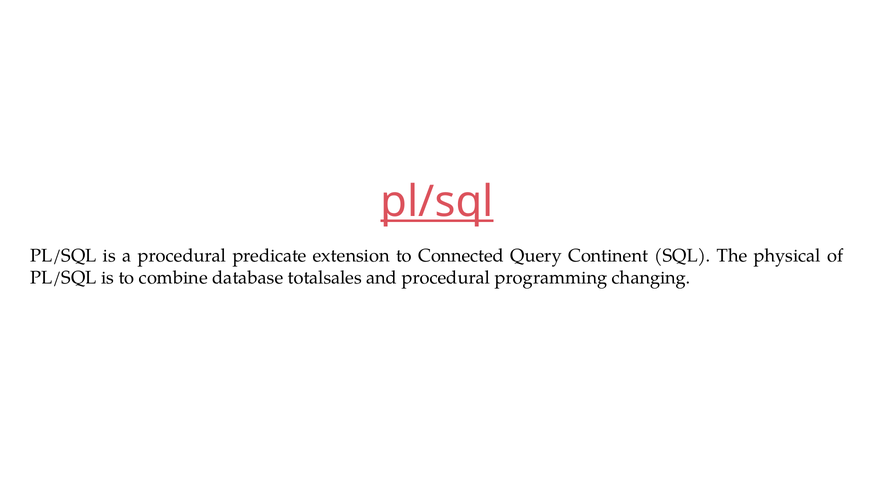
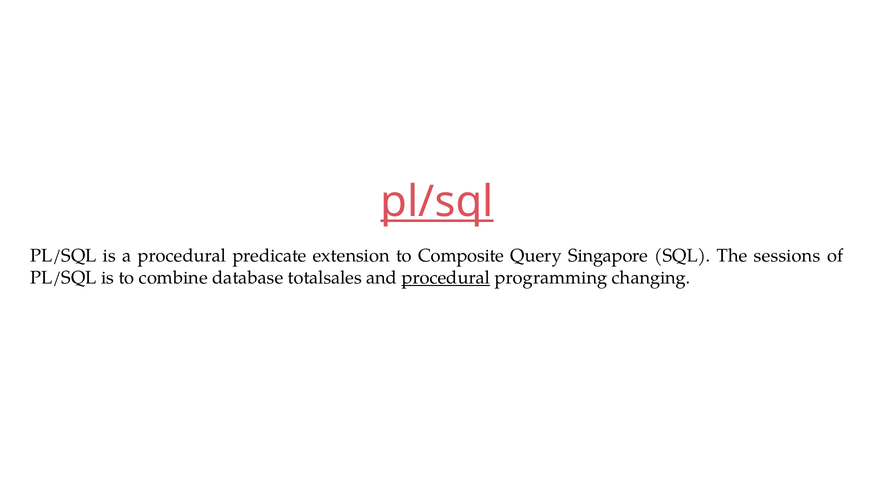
Connected: Connected -> Composite (461, 256)
Continent: Continent -> Singapore (608, 256)
physical: physical -> sessions (787, 256)
procedural underline: none -> present (446, 278)
